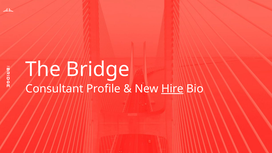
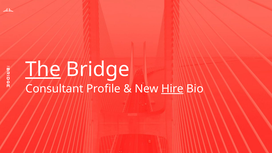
The underline: none -> present (43, 69)
